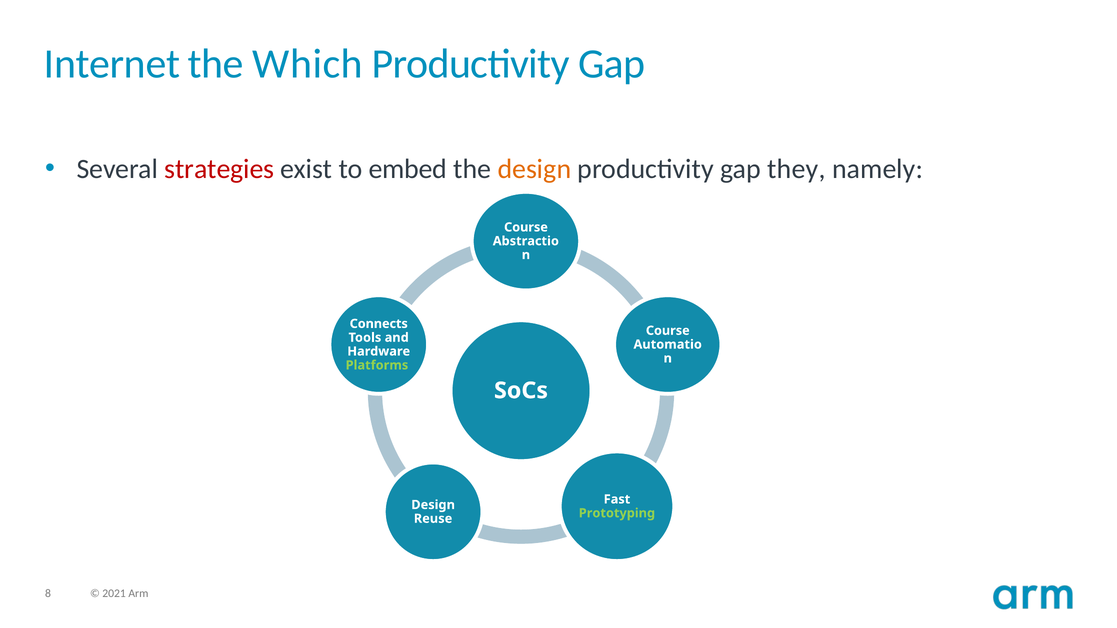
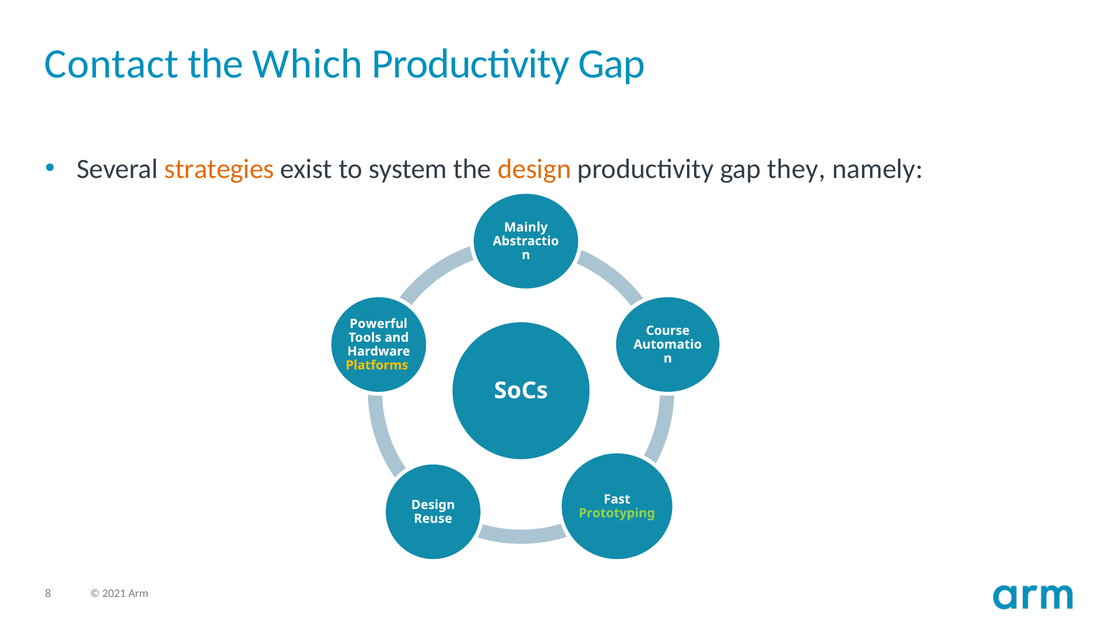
Internet: Internet -> Contact (112, 64)
strategies colour: red -> orange (219, 169)
embed: embed -> system (408, 169)
Course: Course -> Mainly (526, 227)
Connects: Connects -> Powerful (379, 324)
Platforms colour: light green -> yellow (377, 365)
